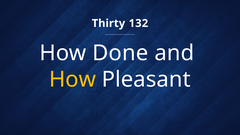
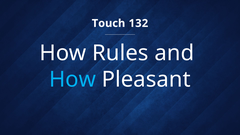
Thirty: Thirty -> Touch (108, 23)
Done: Done -> Rules (120, 53)
How colour: yellow -> light blue (73, 79)
